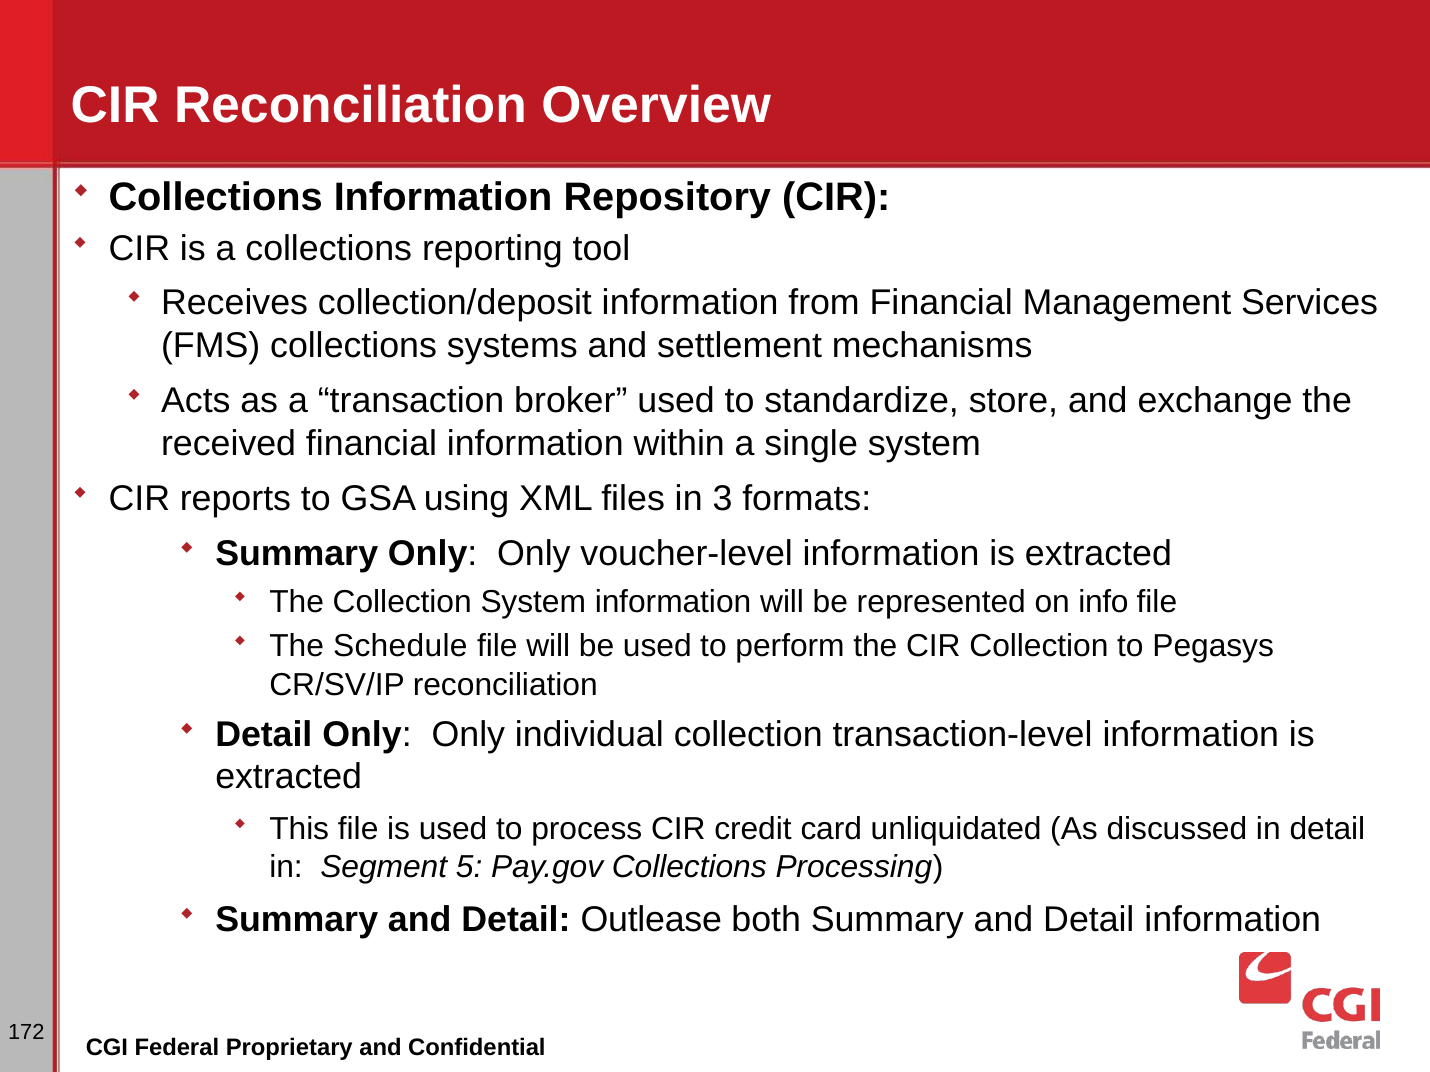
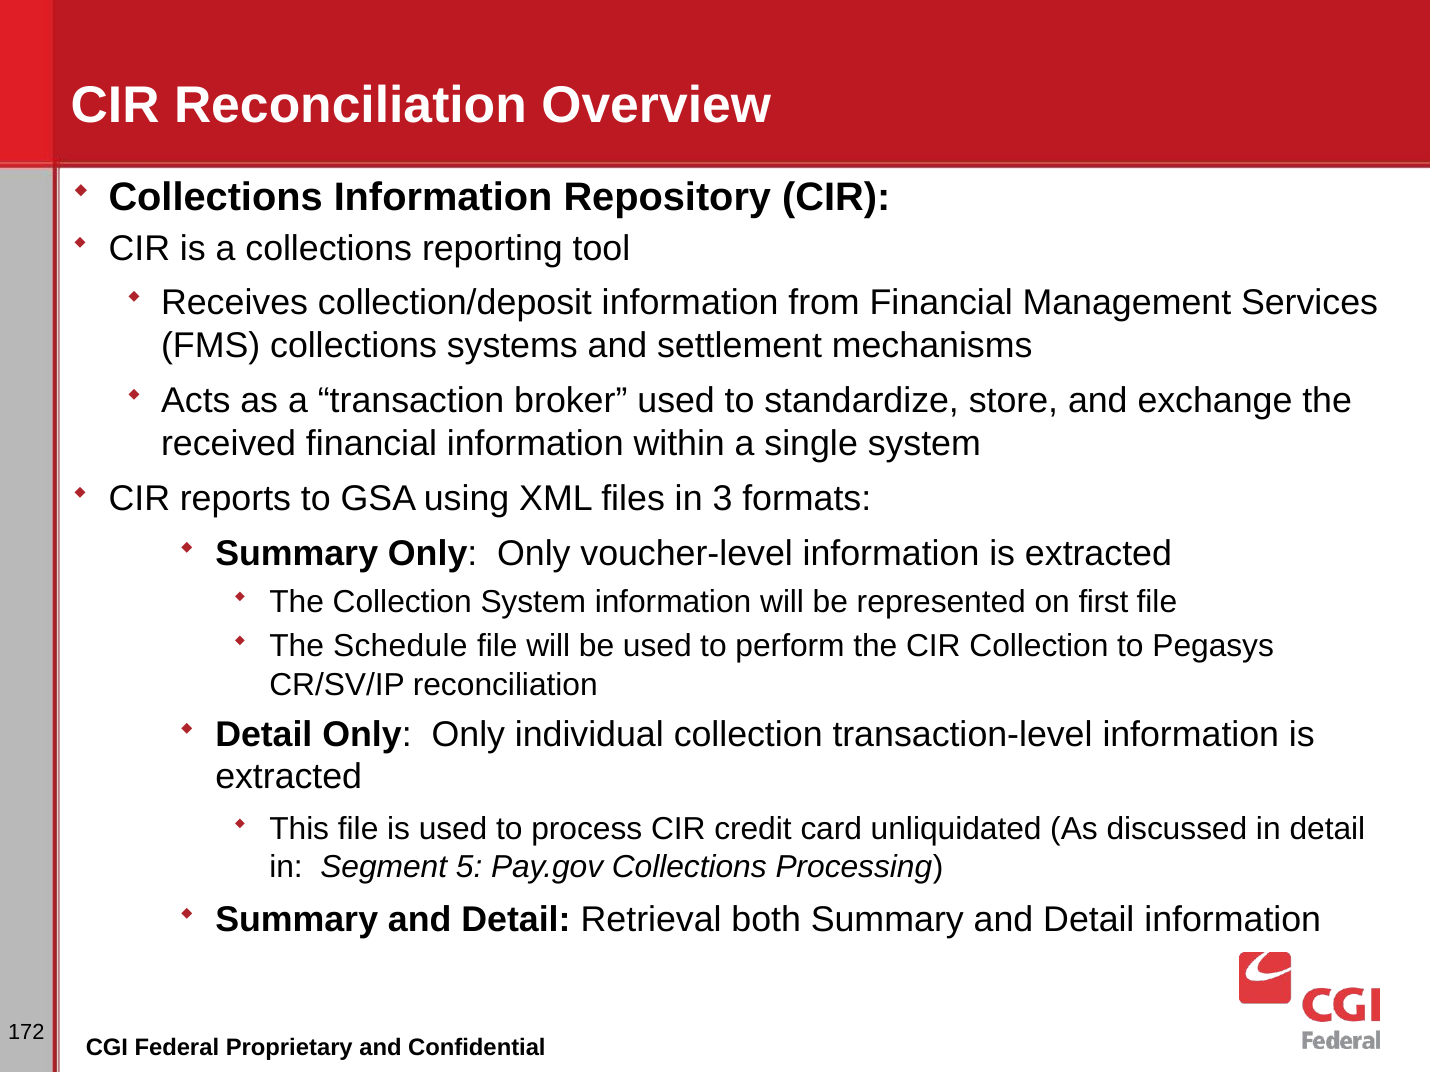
info: info -> first (1103, 603)
Outlease: Outlease -> Retrieval (651, 921)
